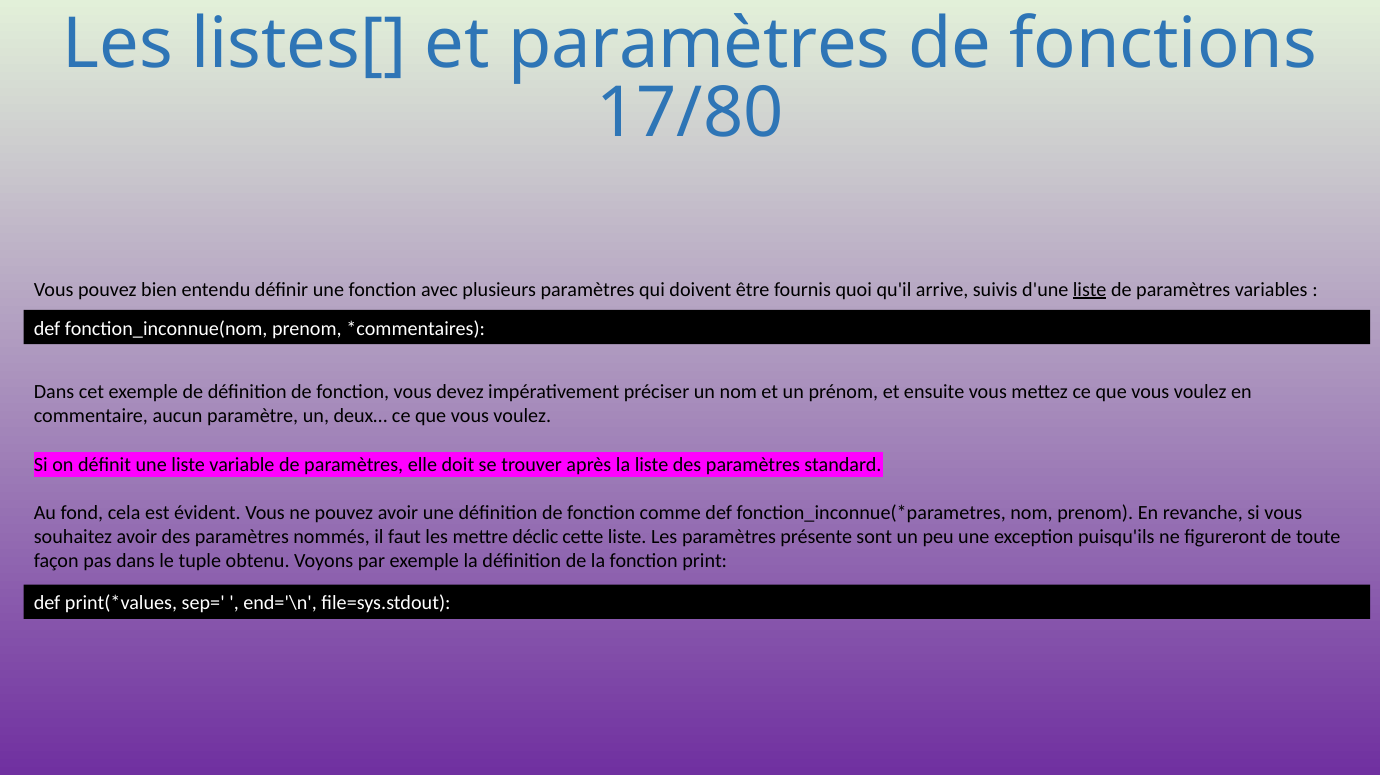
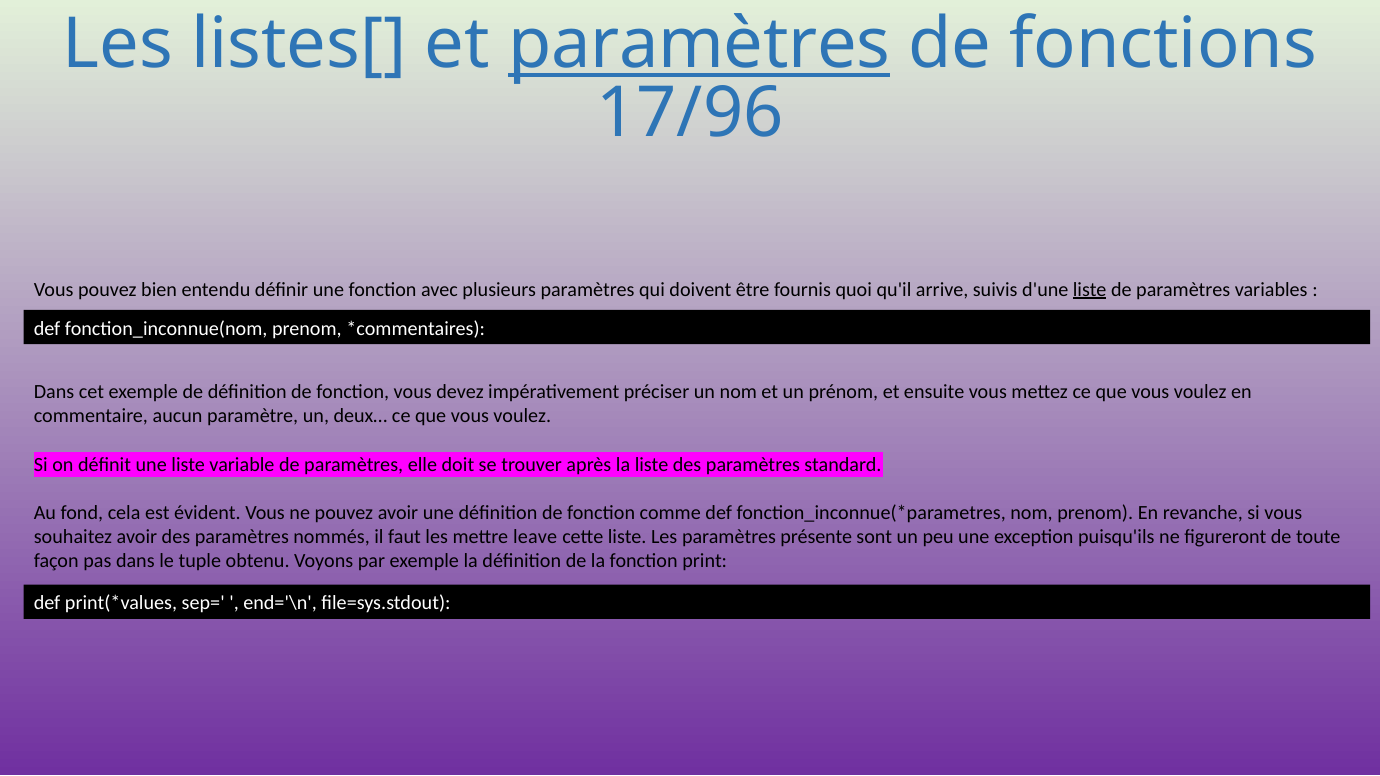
paramètres underline: none -> present (699, 45)
17/80: 17/80 -> 17/96 (690, 113)
déclic: déclic -> leave (535, 537)
